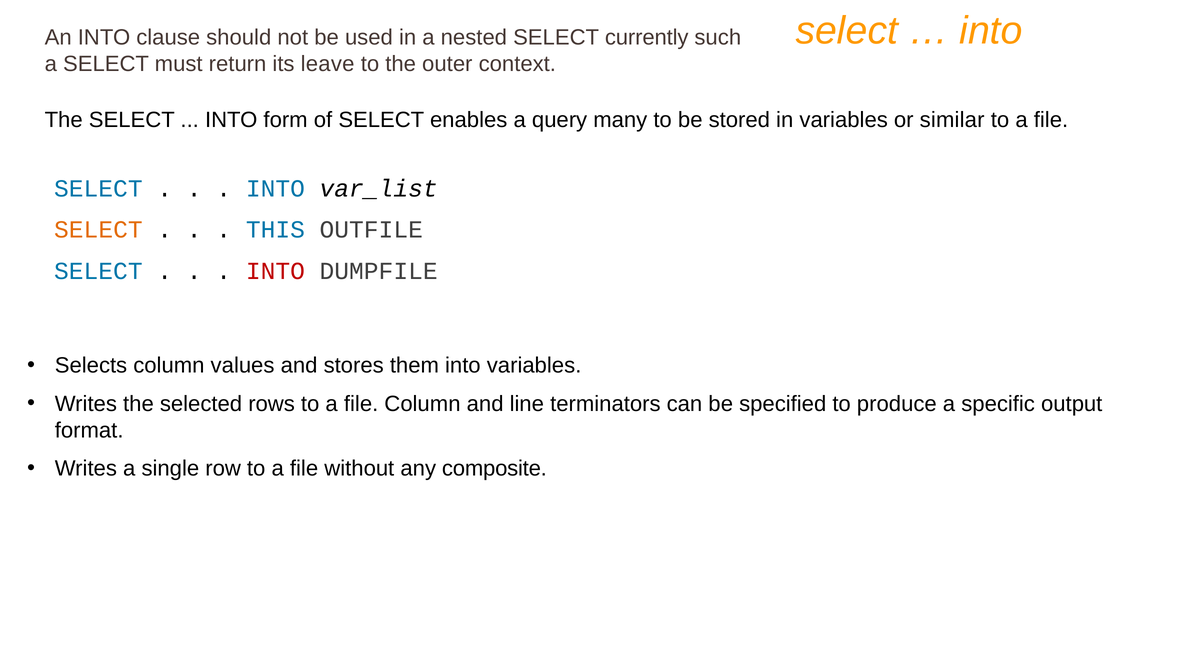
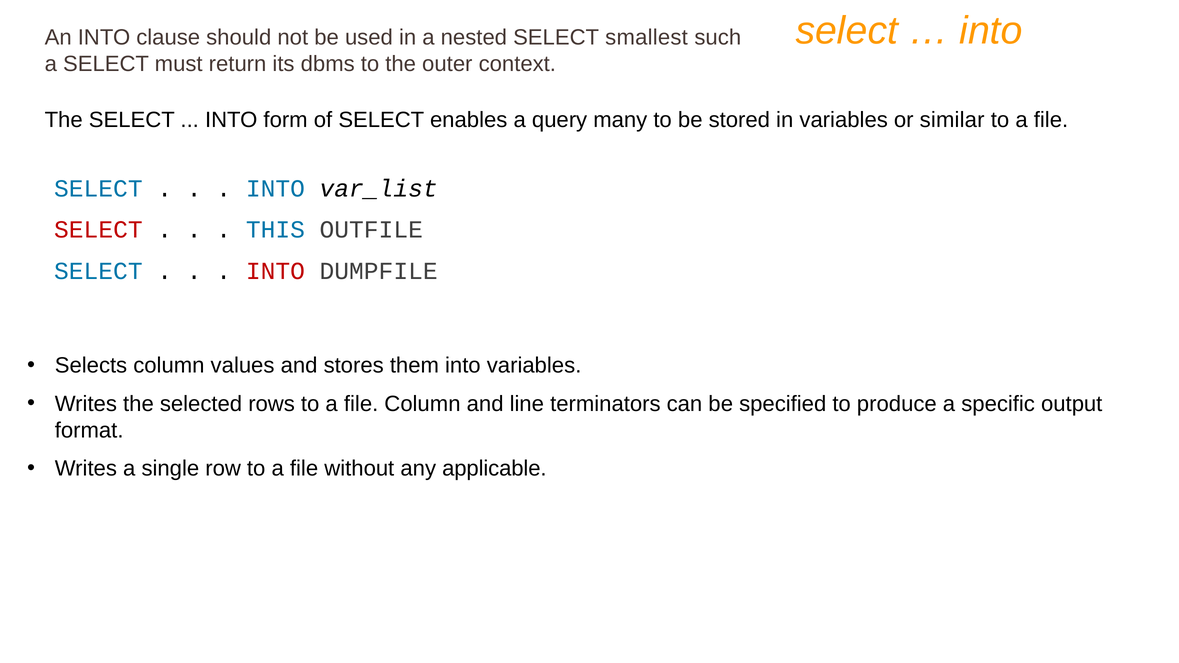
currently: currently -> smallest (647, 38)
leave: leave -> dbms (328, 64)
SELECT colour: orange -> red (98, 230)
composite: composite -> applicable (494, 469)
